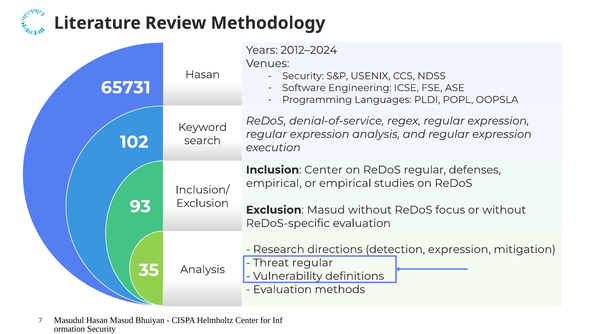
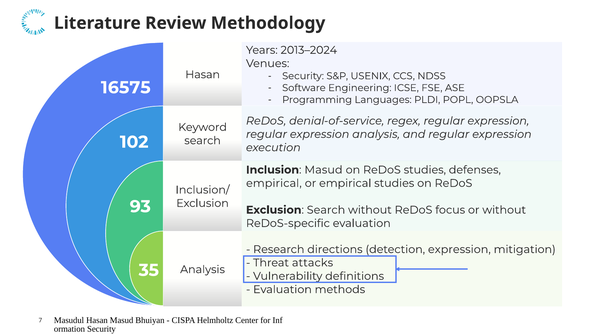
2012–2024: 2012–2024 -> 2013–2024 (309, 50)
65731: 65731 -> 16575 (126, 87)
Inclusion Center: Center -> Masud (323, 170)
ReDoS regular: regular -> studies (425, 170)
Exclusion Masud: Masud -> Search (326, 210)
Threat regular: regular -> attacks (313, 262)
